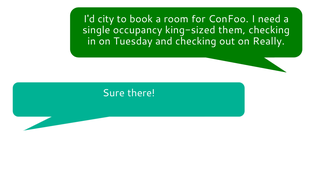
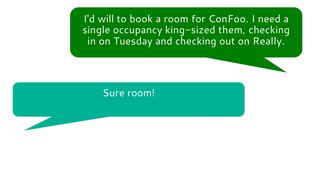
city: city -> will (106, 19)
Sure there: there -> room (141, 93)
